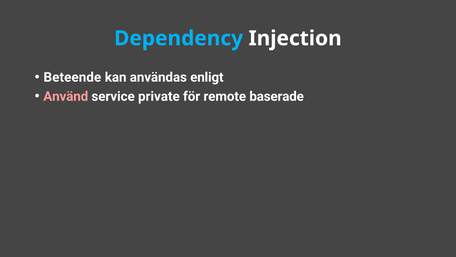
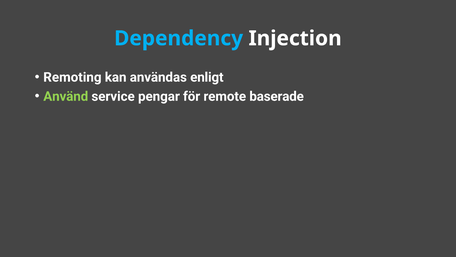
Beteende: Beteende -> Remoting (72, 77)
Använd colour: pink -> light green (66, 96)
private: private -> pengar (159, 96)
